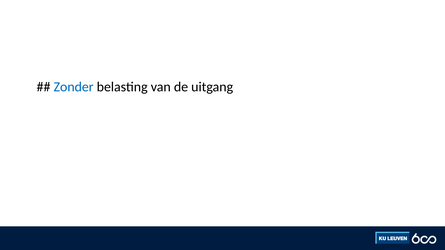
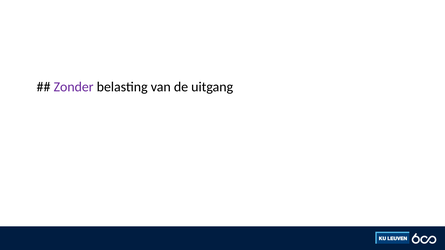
Zonder colour: blue -> purple (74, 87)
